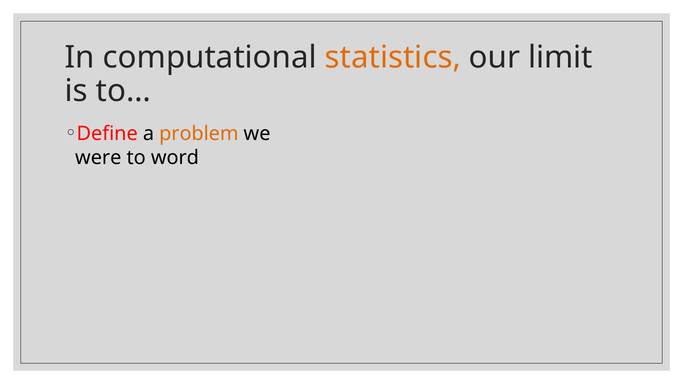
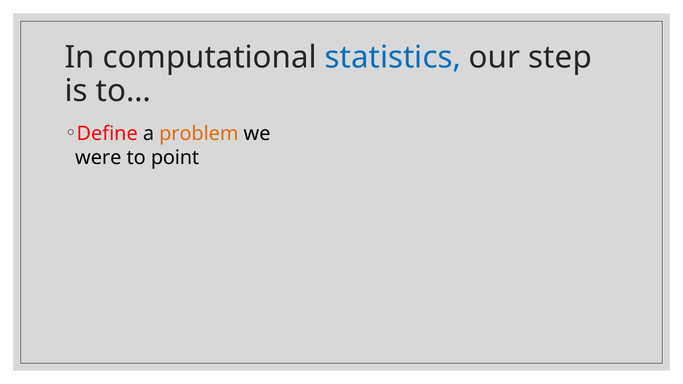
statistics colour: orange -> blue (393, 57)
limit: limit -> step (560, 57)
word: word -> point (175, 158)
